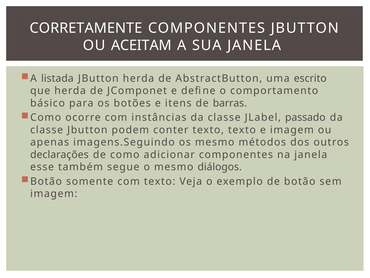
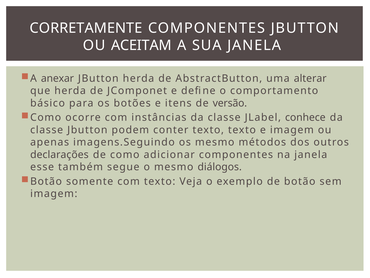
listada: listada -> anexar (57, 78)
escrito: escrito -> alterar (310, 78)
barras: barras -> versão (230, 103)
passado: passado -> conhece (305, 117)
